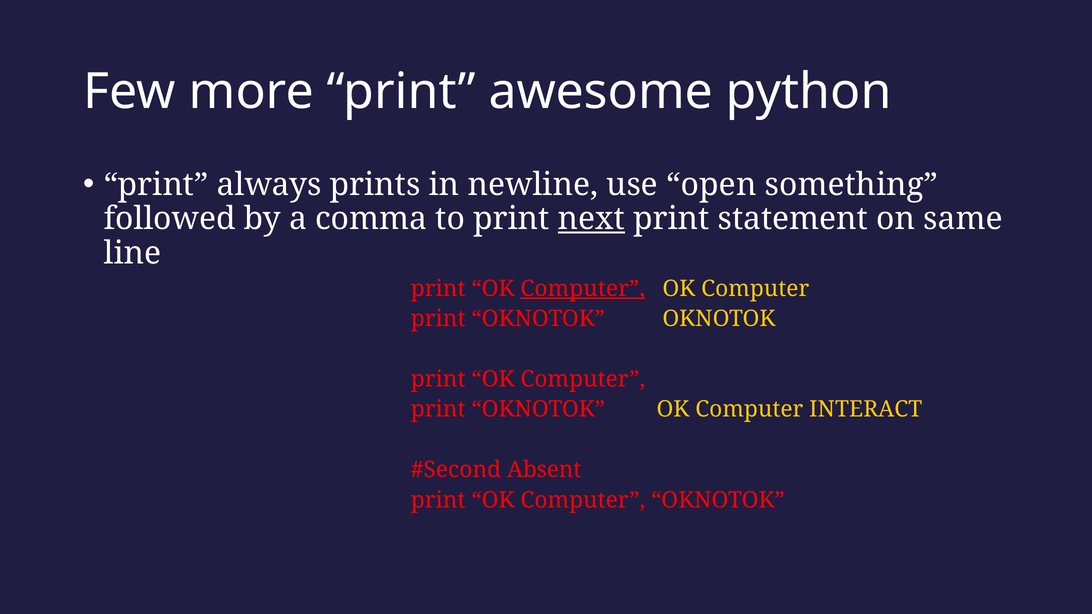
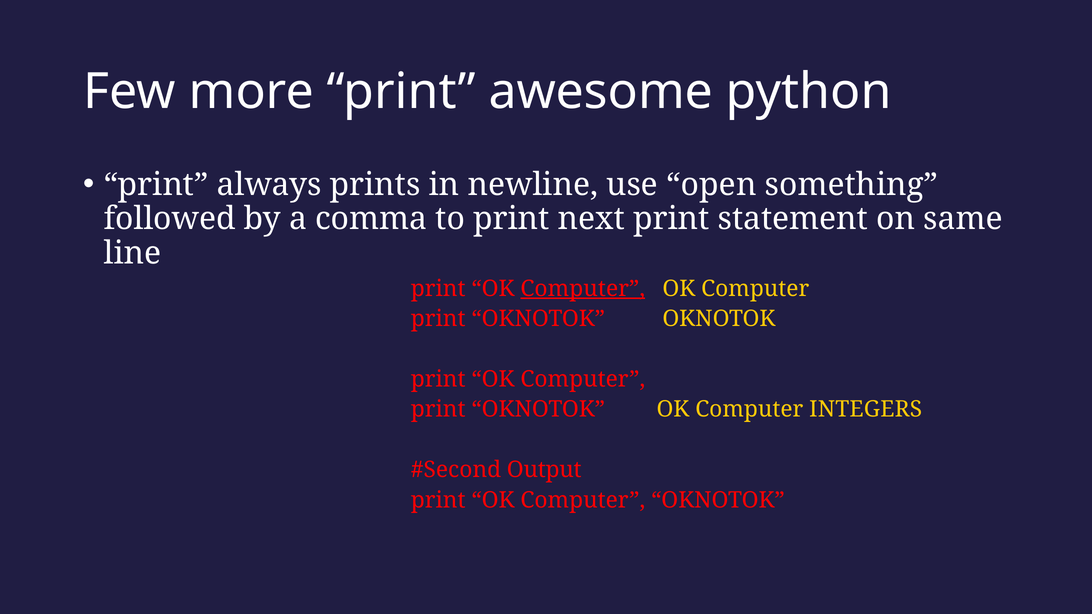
next underline: present -> none (591, 219)
INTERACT: INTERACT -> INTEGERS (866, 410)
Absent: Absent -> Output (544, 470)
